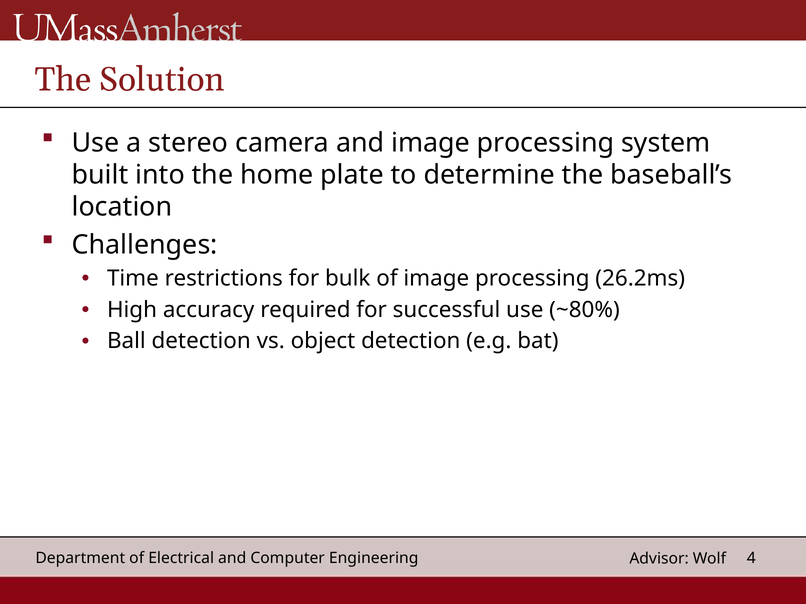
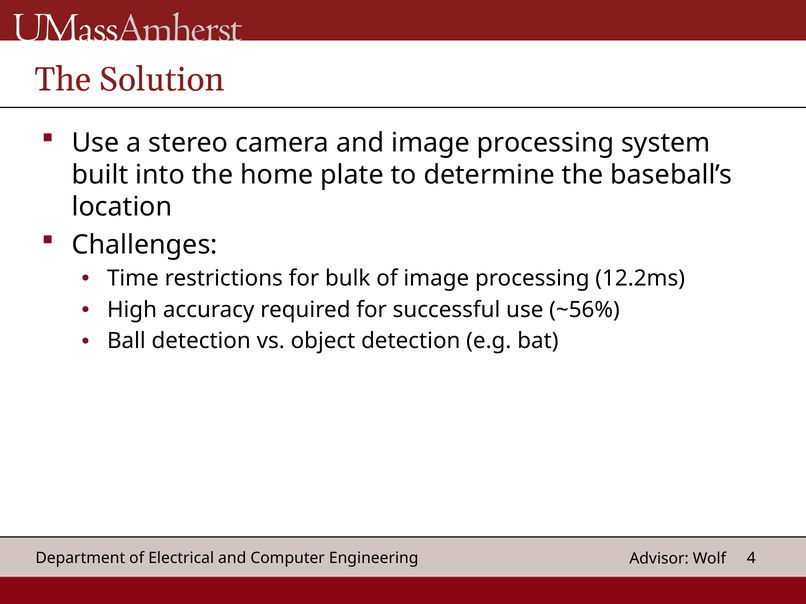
26.2ms: 26.2ms -> 12.2ms (640, 279)
~80%: ~80% -> ~56% (584, 310)
